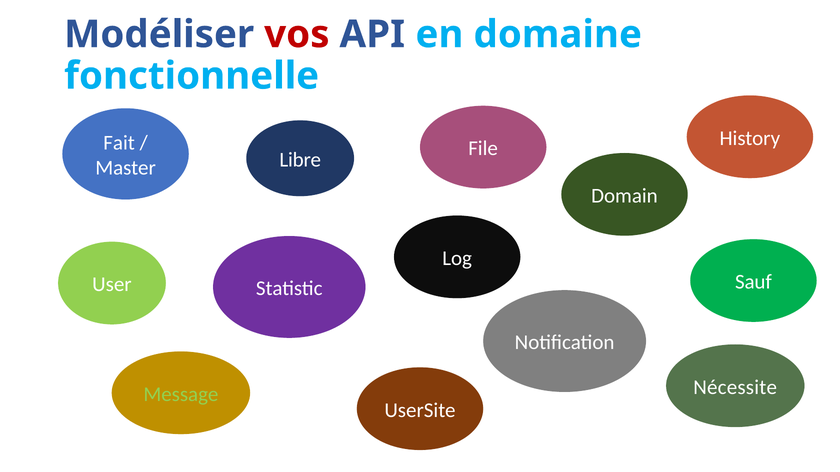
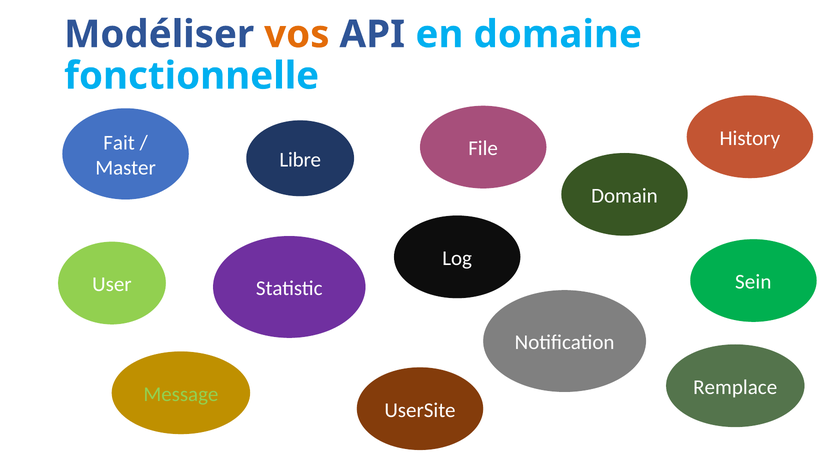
vos colour: red -> orange (297, 34)
Sauf: Sauf -> Sein (753, 282)
Nécessite: Nécessite -> Remplace (735, 388)
